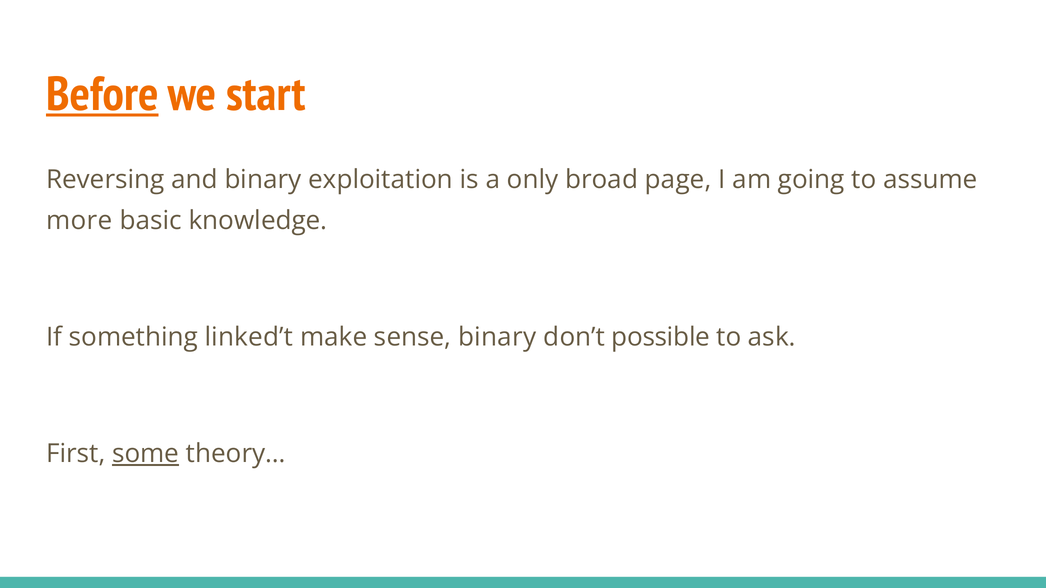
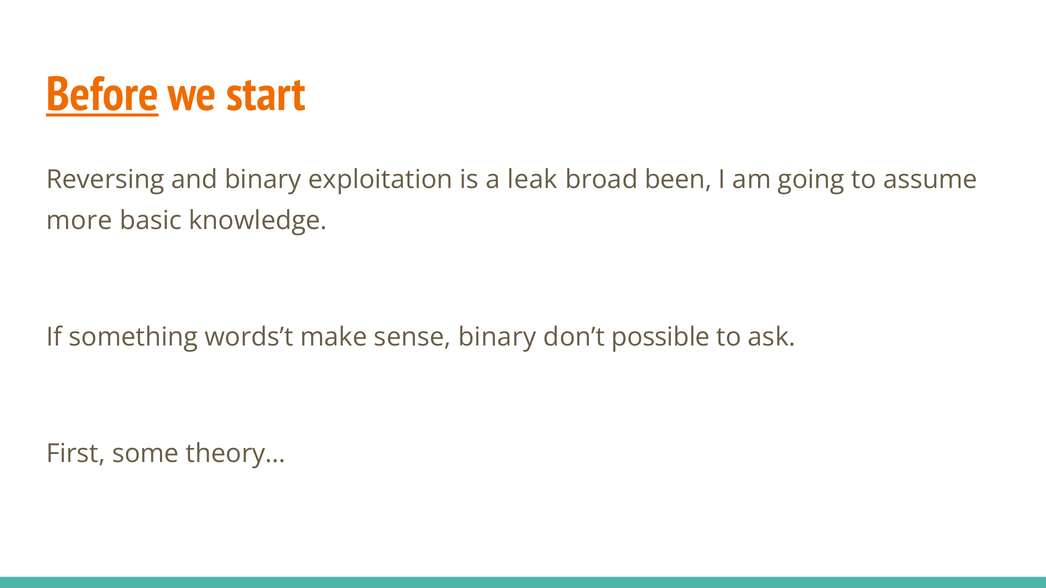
only: only -> leak (532, 180)
page: page -> been (678, 180)
linked’t: linked’t -> words’t (249, 337)
some underline: present -> none (146, 454)
